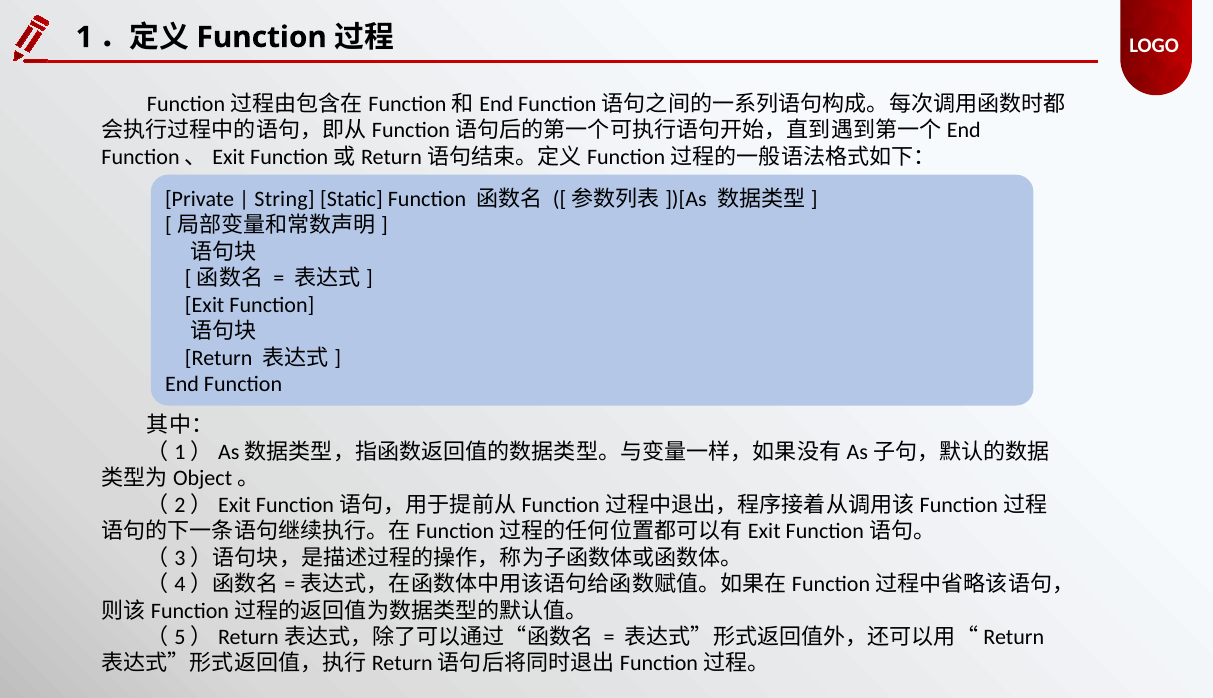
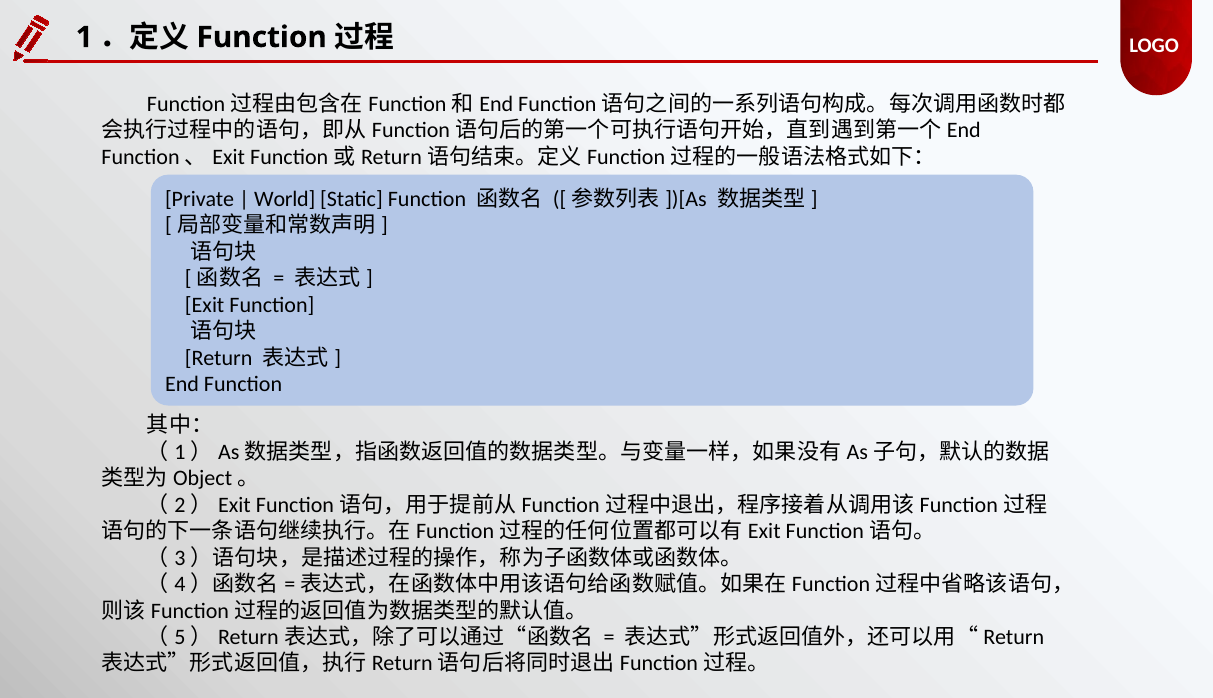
String: String -> World (285, 199)
